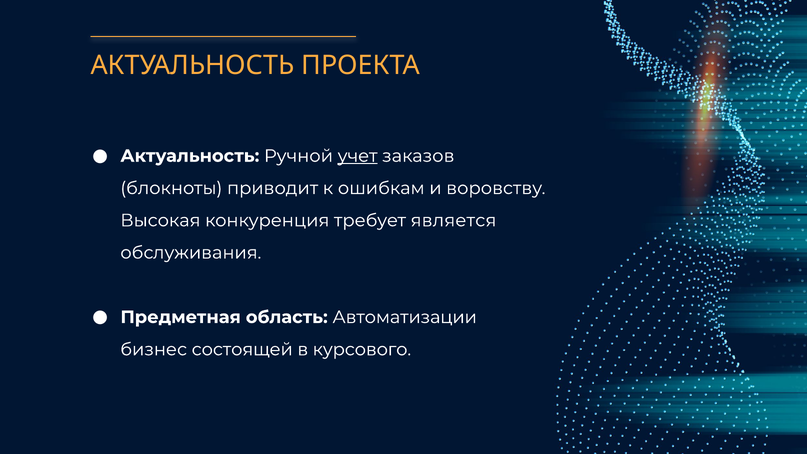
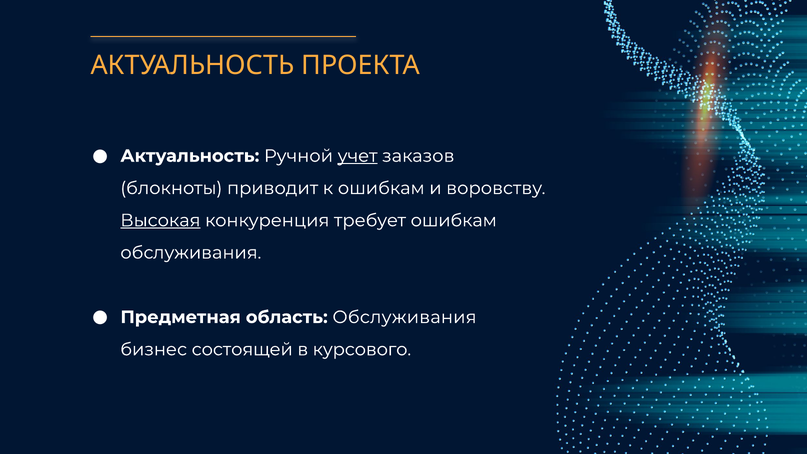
Высокая underline: none -> present (160, 220)
требует является: является -> ошибкам (454, 220)
область Автоматизации: Автоматизации -> Обслуживания (404, 317)
